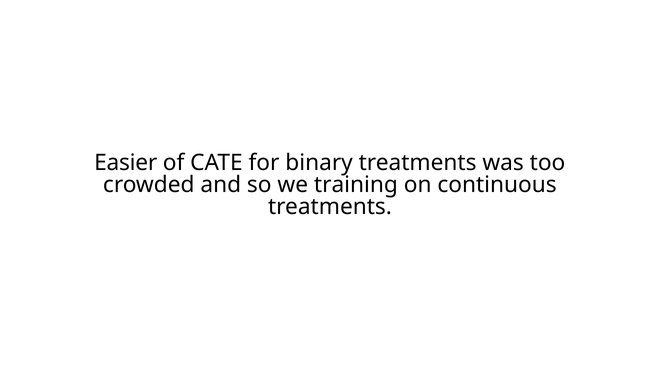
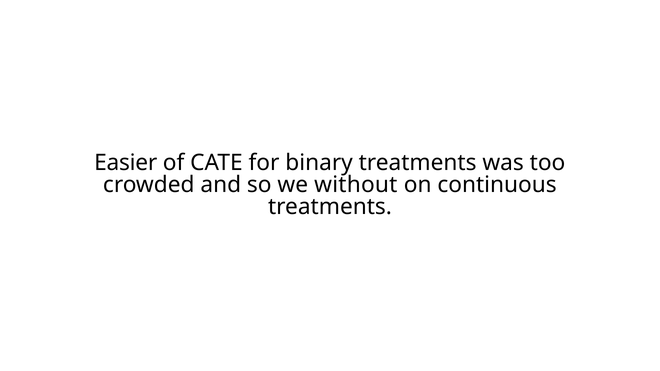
training: training -> without (356, 185)
